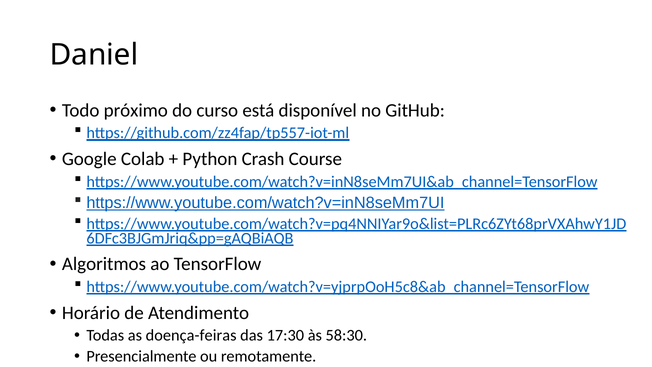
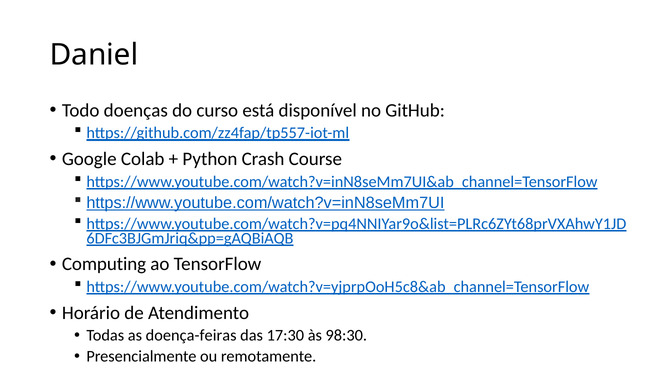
próximo: próximo -> doenças (136, 110)
Algoritmos: Algoritmos -> Computing (104, 264)
58:30: 58:30 -> 98:30 (346, 335)
